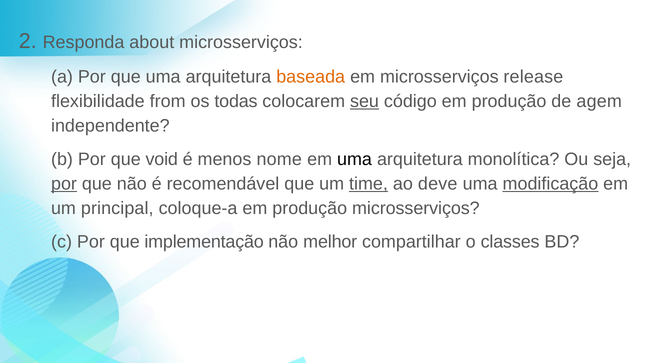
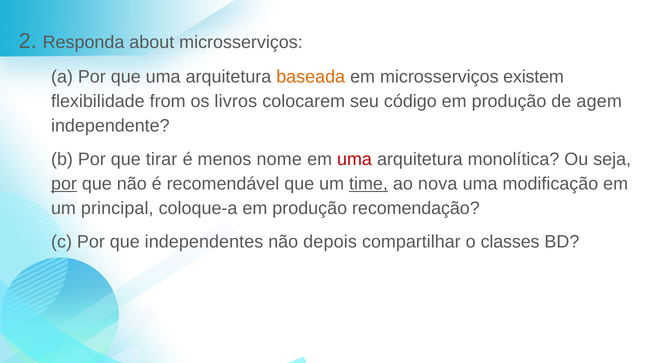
release: release -> existem (534, 77)
todas: todas -> livros (236, 101)
seu underline: present -> none (364, 101)
void: void -> tirar (162, 159)
uma colour: black -> red (355, 159)
deve: deve -> nova (438, 184)
modificação underline: present -> none (550, 184)
produção microsserviços: microsserviços -> recomendação (416, 208)
implementação: implementação -> independentes (204, 242)
melhor: melhor -> depois (330, 242)
